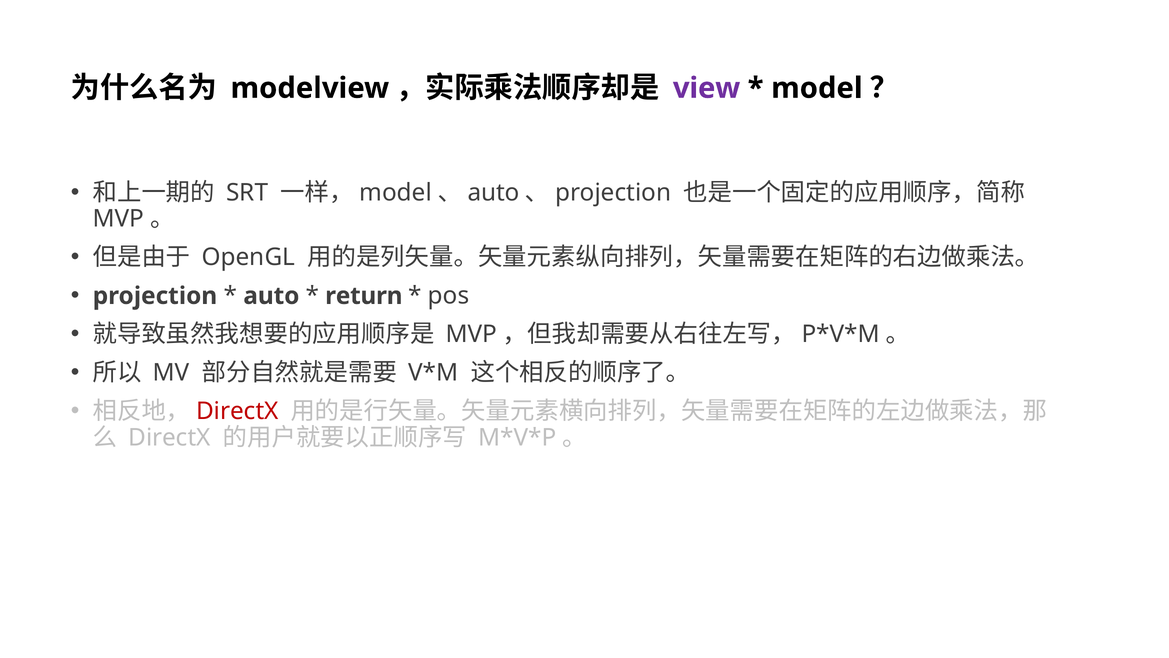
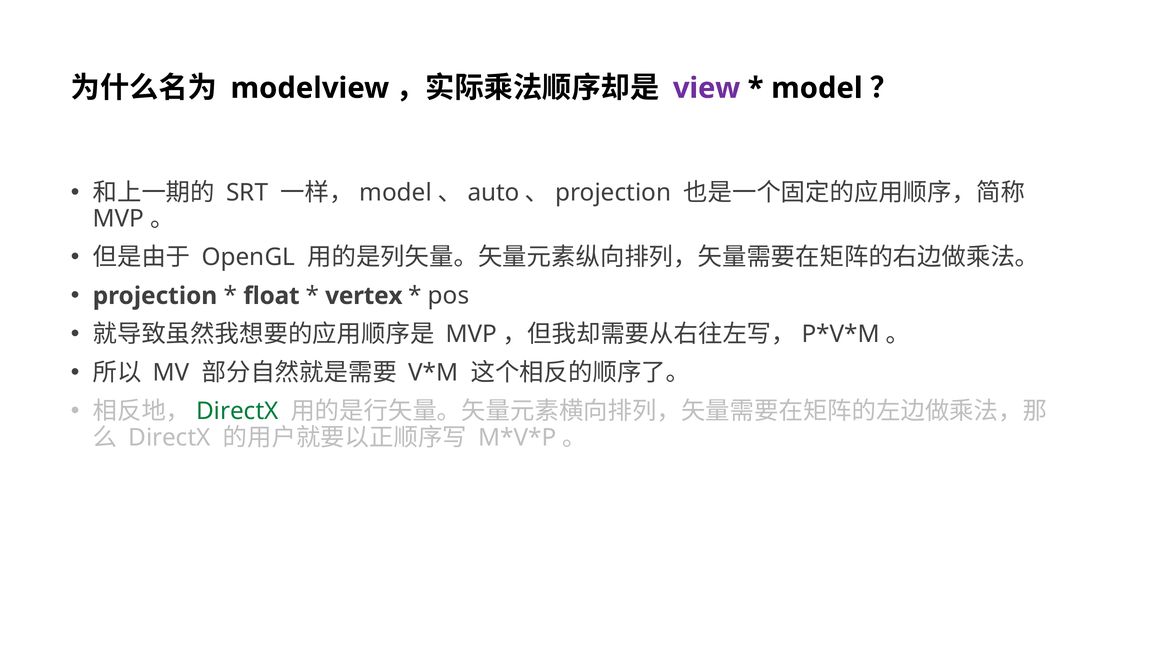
auto: auto -> float (271, 296)
return: return -> vertex (364, 296)
DirectX colour: red -> green (237, 411)
